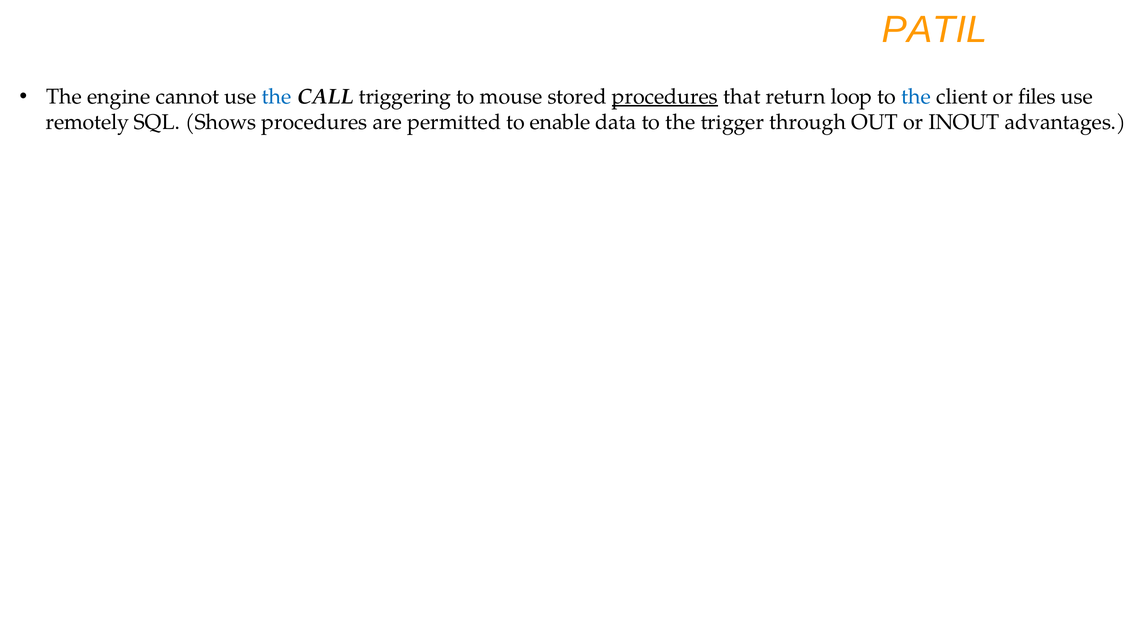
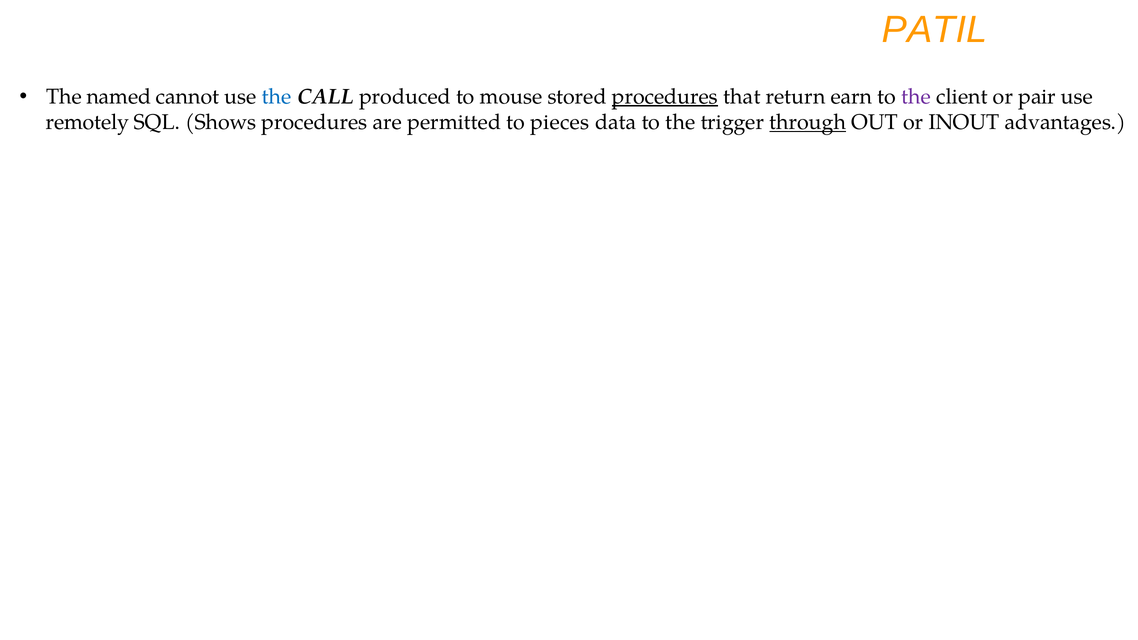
engine: engine -> named (119, 97)
triggering: triggering -> produced (405, 97)
loop: loop -> earn (851, 97)
the colour: blue -> purple (916, 97)
files: files -> pair (1037, 97)
enable: enable -> pieces (560, 122)
through underline: none -> present (808, 122)
